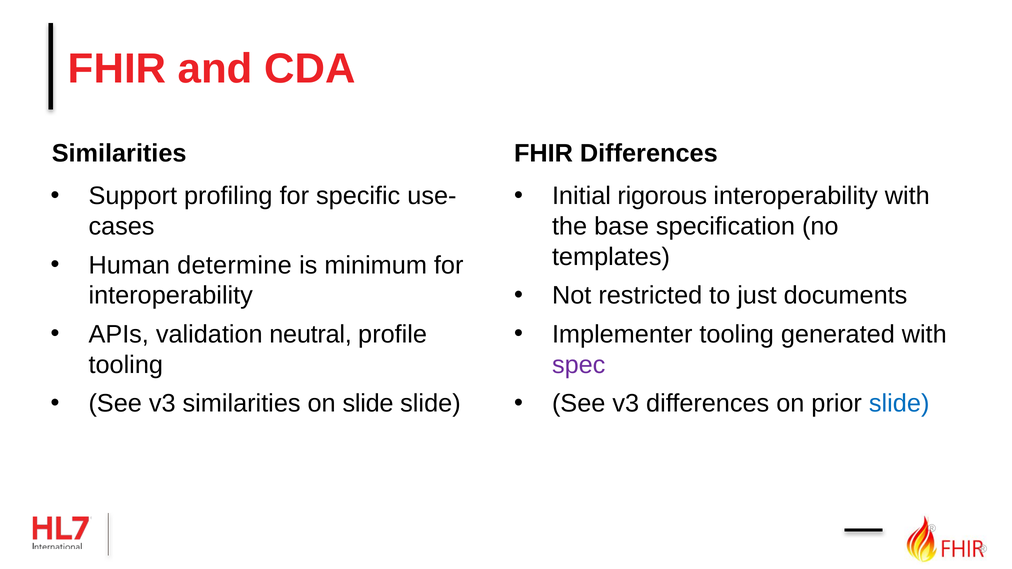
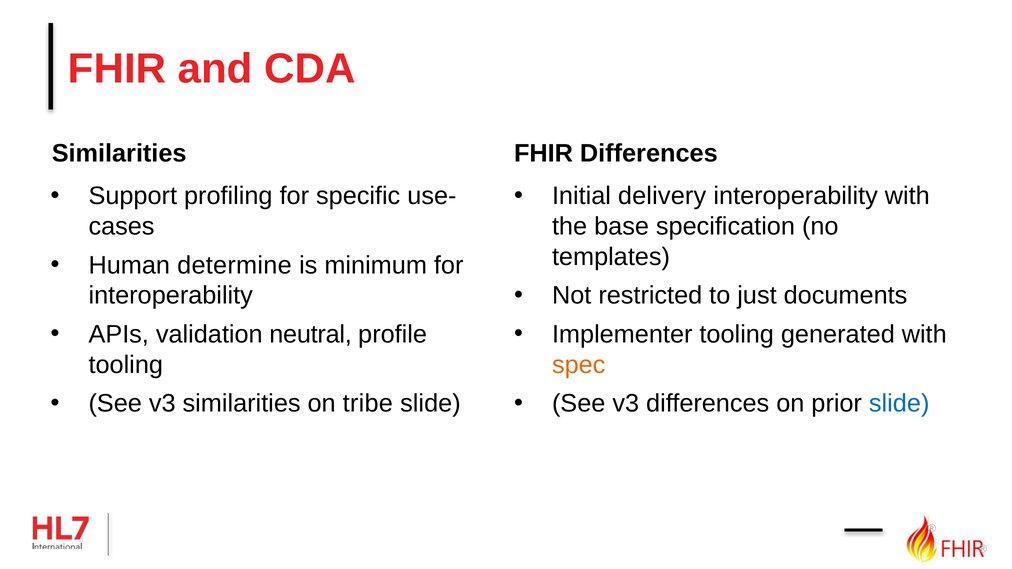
rigorous: rigorous -> delivery (662, 196)
spec colour: purple -> orange (579, 365)
on slide: slide -> tribe (368, 404)
